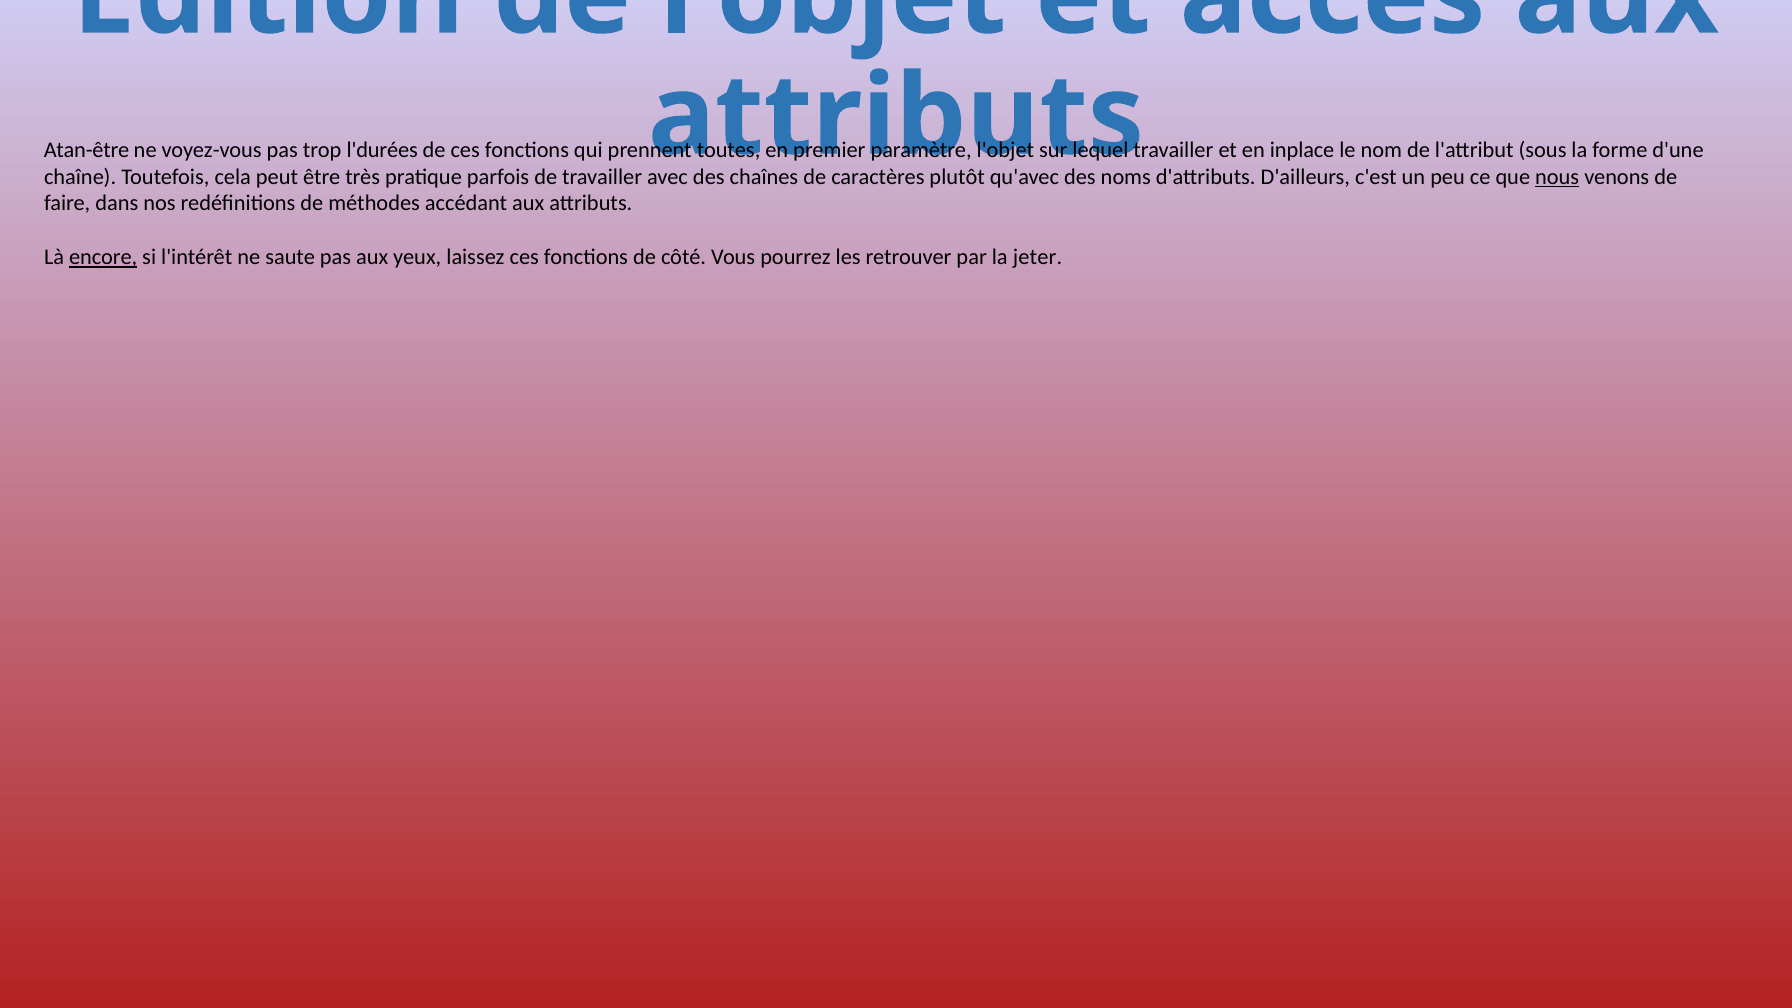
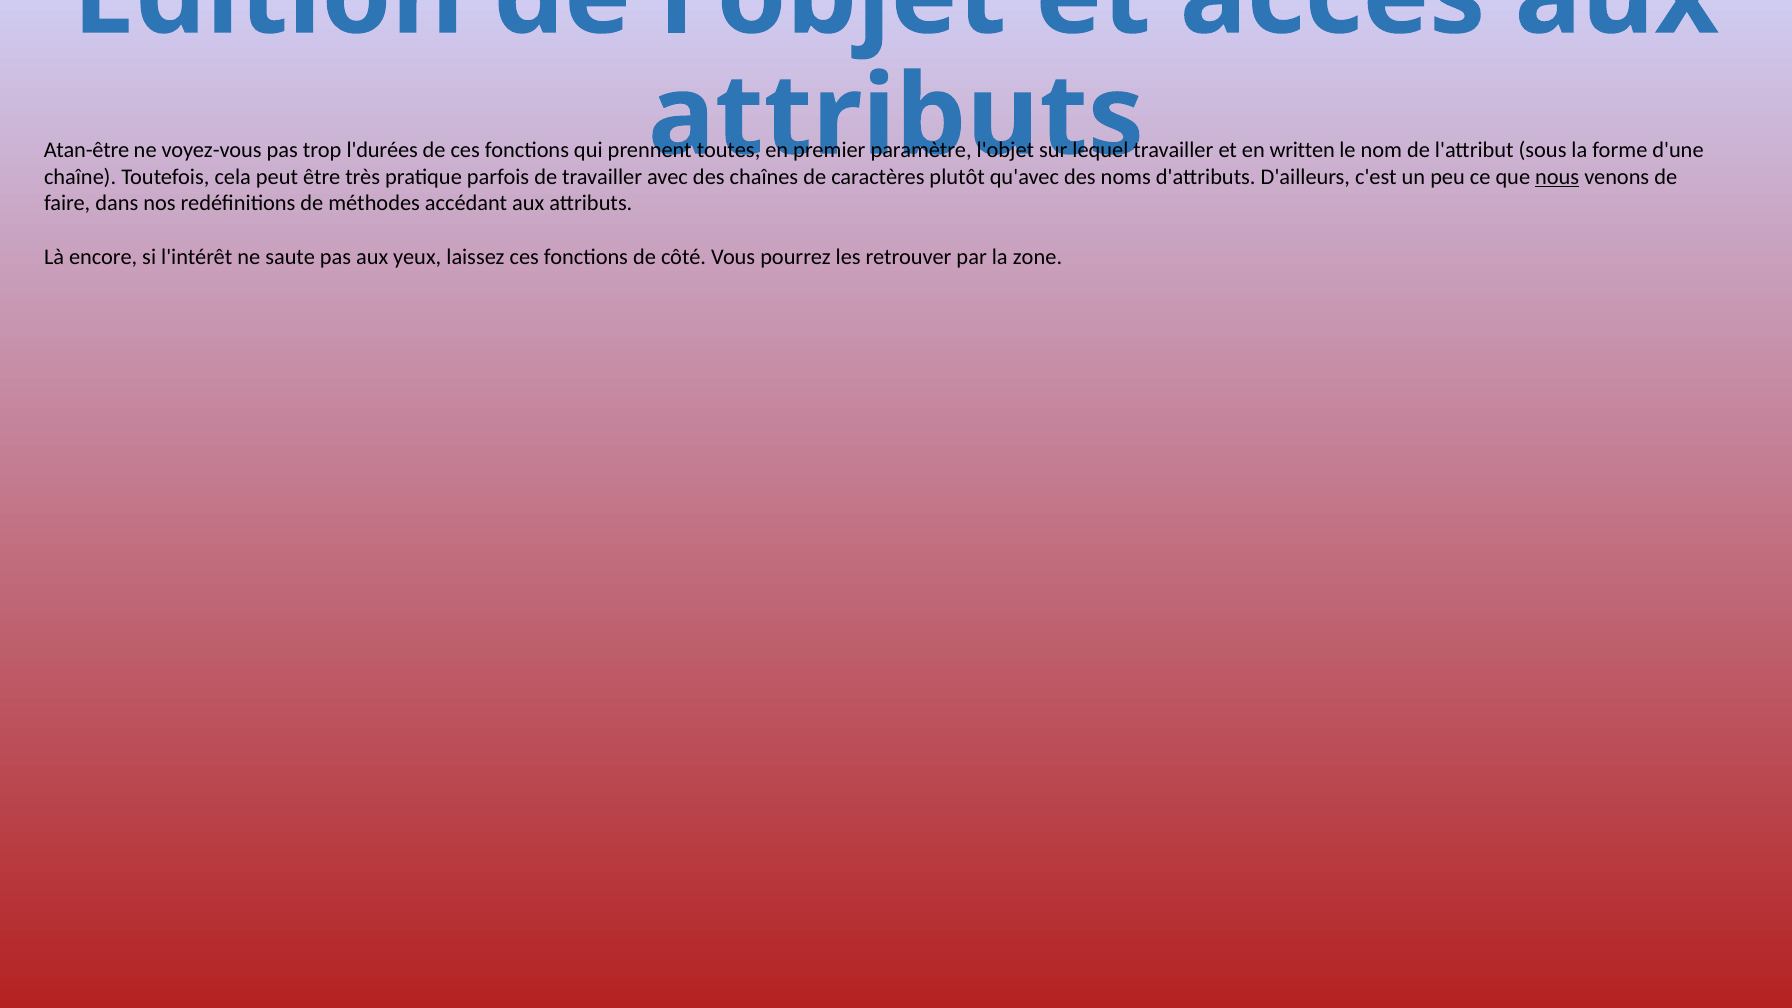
inplace: inplace -> written (1302, 150)
encore underline: present -> none (103, 257)
jeter: jeter -> zone (1038, 257)
